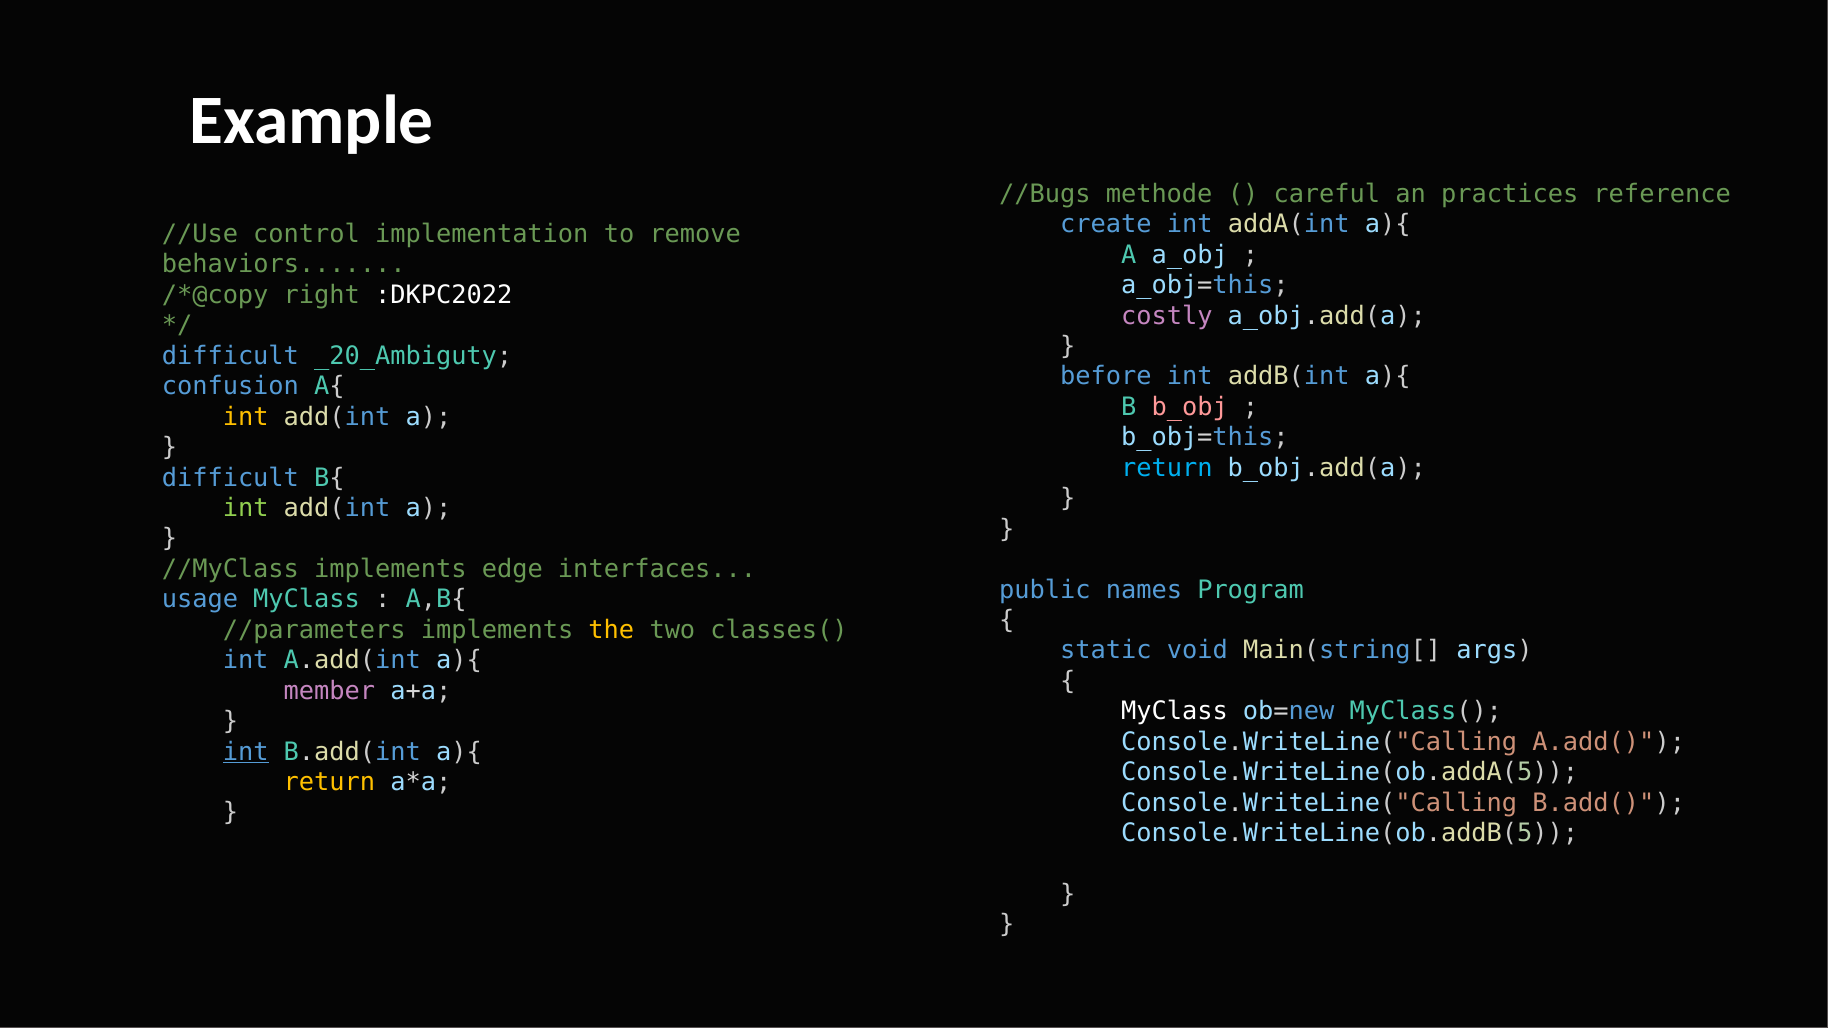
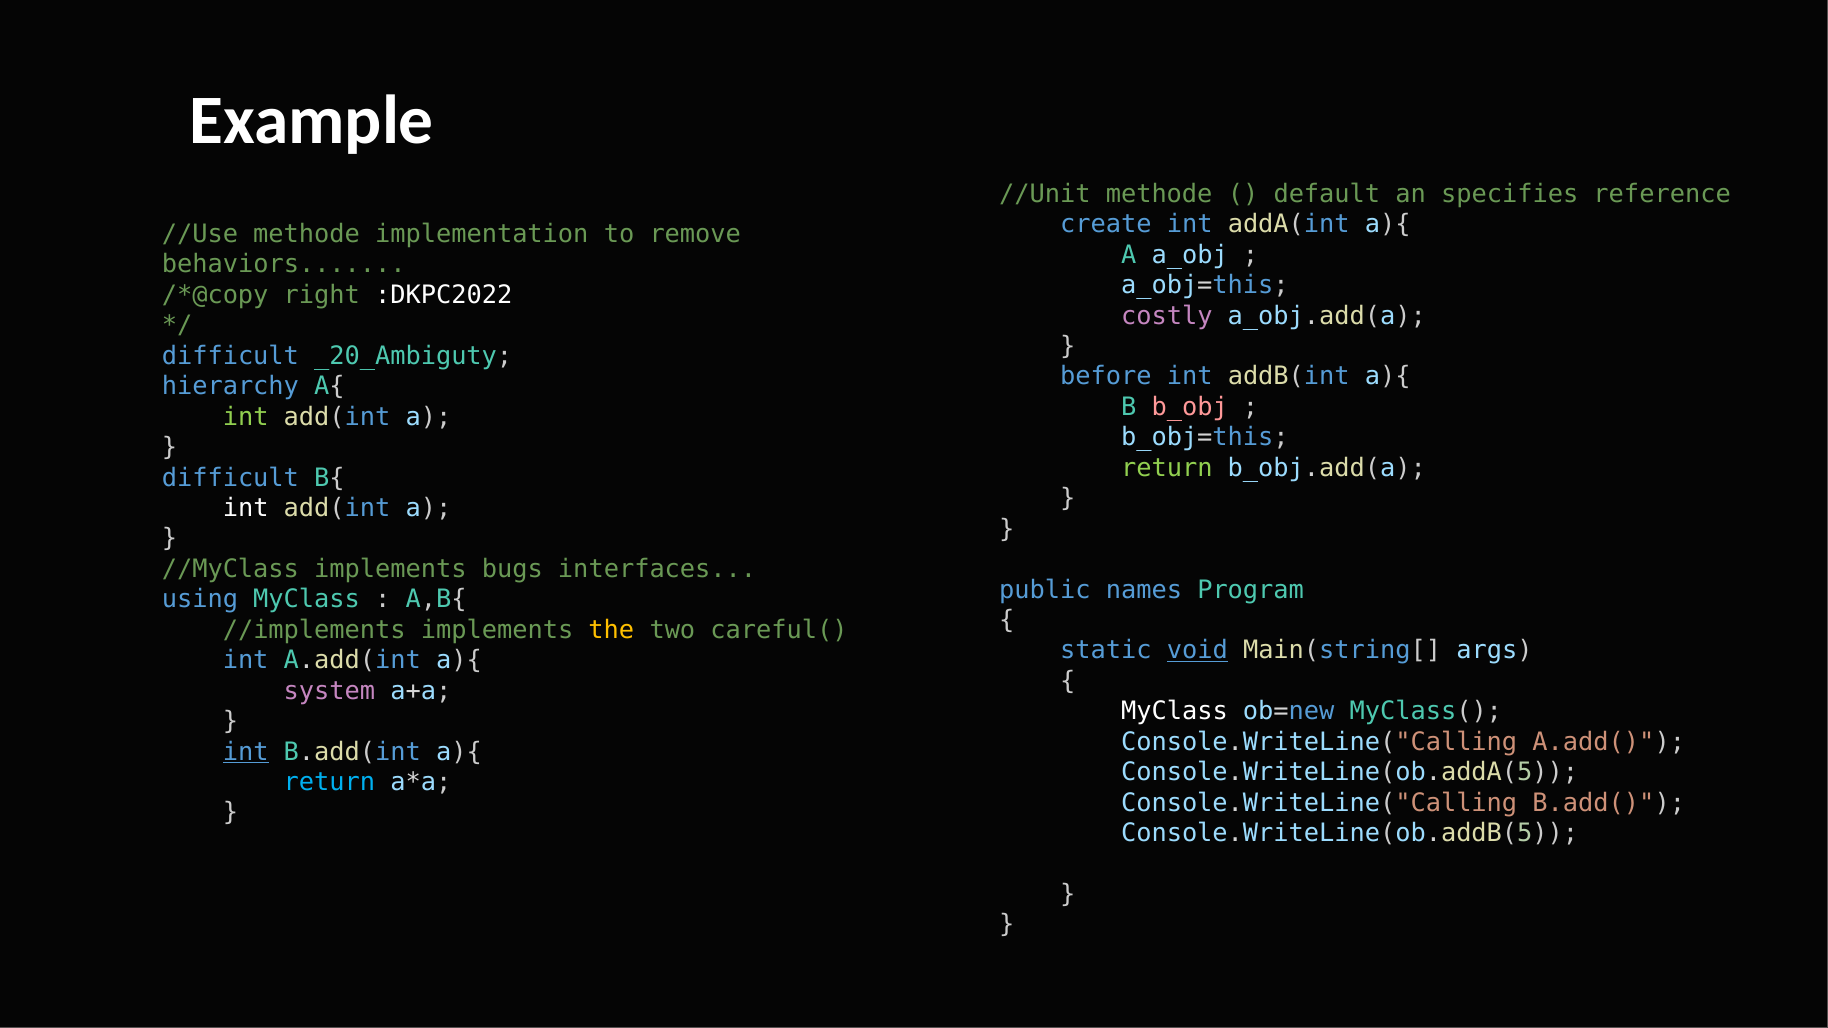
//Bugs: //Bugs -> //Unit (1045, 194)
careful: careful -> default (1327, 194)
practices: practices -> specifies (1510, 194)
//Use control: control -> methode (307, 234)
confusion: confusion -> hierarchy (230, 386)
int colour: yellow -> light green (246, 417)
return colour: light blue -> light green (1167, 468)
int colour: light green -> white (246, 508)
edge: edge -> bugs (512, 569)
usage: usage -> using (200, 600)
//parameters: //parameters -> //implements (314, 630)
classes(: classes( -> careful( (779, 630)
void underline: none -> present (1197, 651)
member: member -> system (329, 691)
return colour: yellow -> light blue (329, 782)
